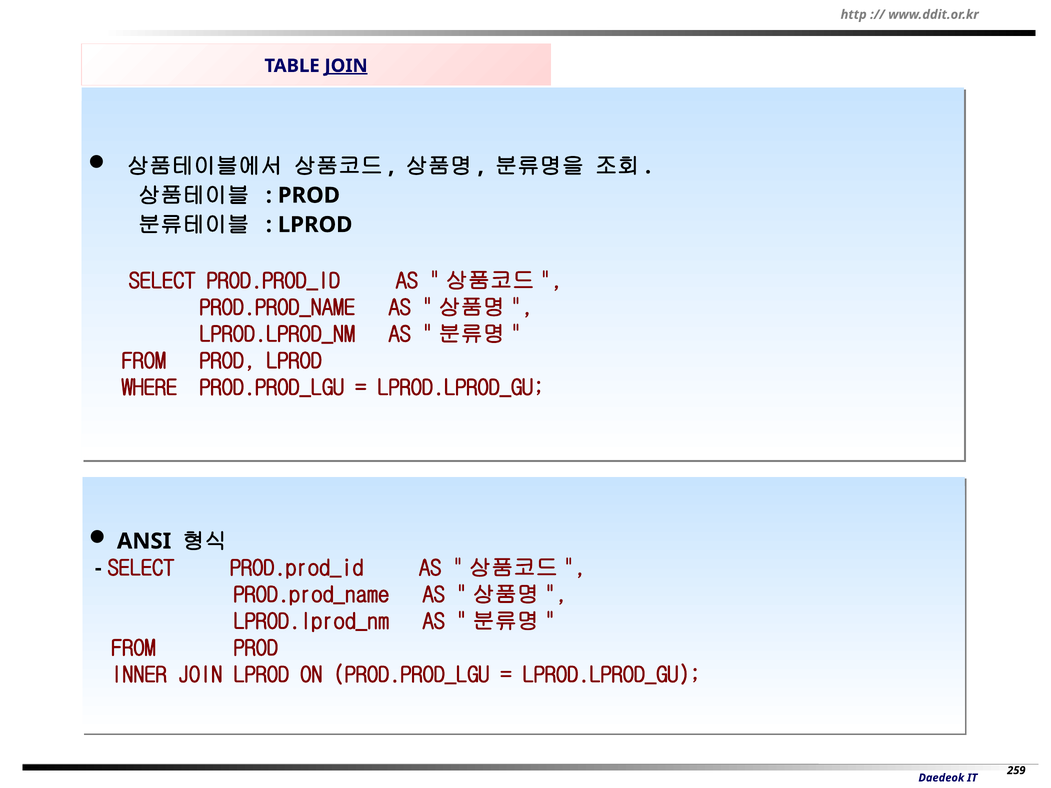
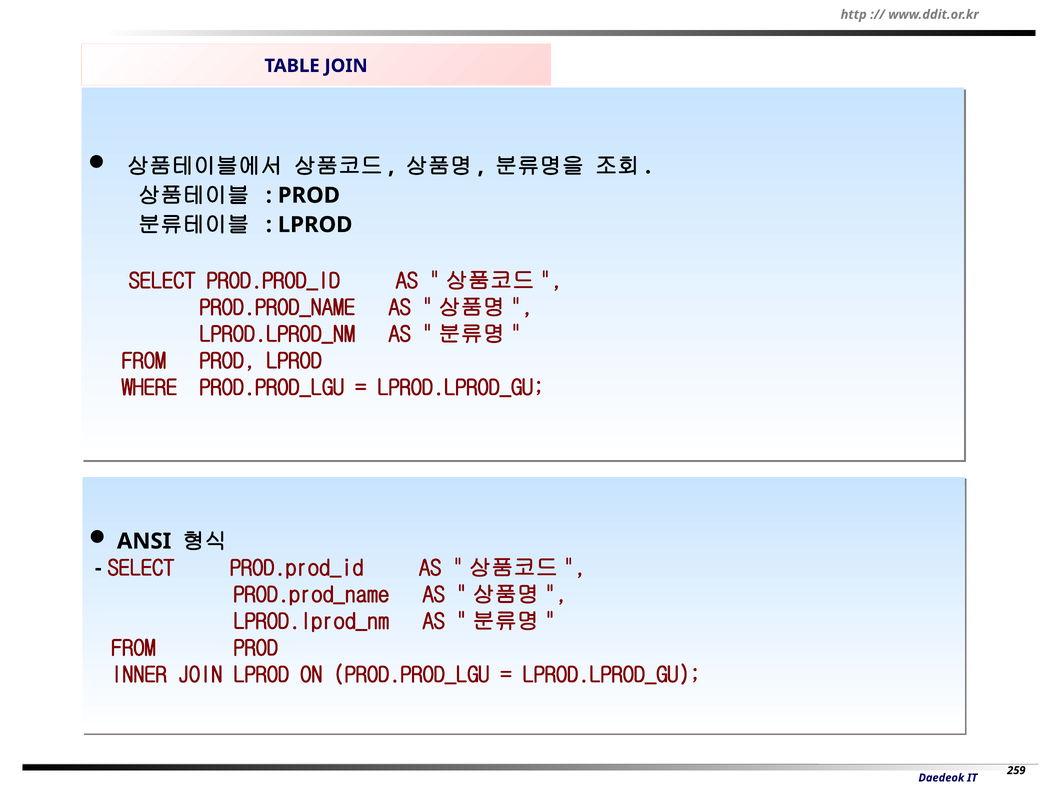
JOIN underline: present -> none (346, 66)
